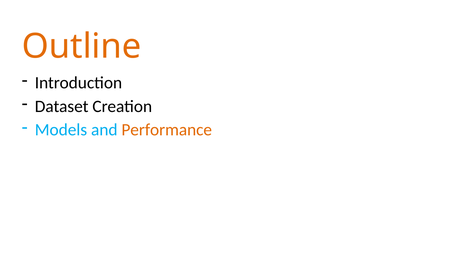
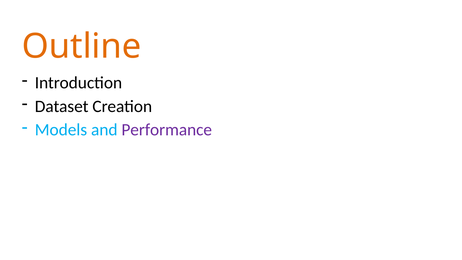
Performance colour: orange -> purple (167, 130)
